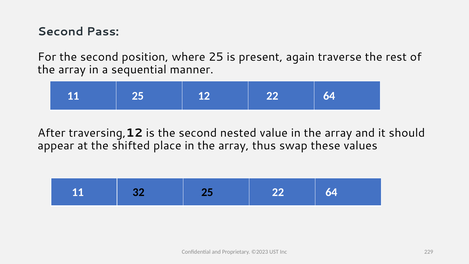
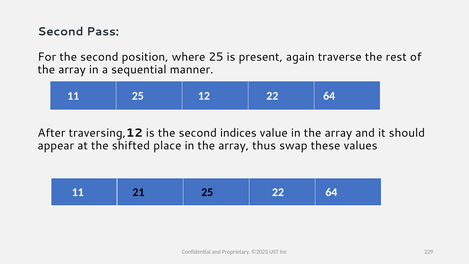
nested: nested -> indices (238, 133)
32: 32 -> 21 (139, 192)
